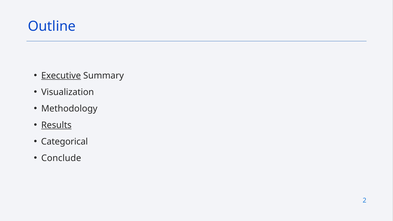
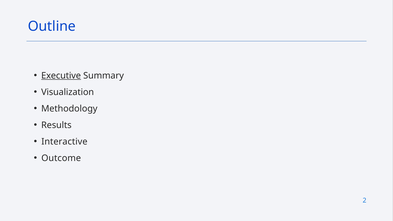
Results underline: present -> none (56, 125)
Categorical: Categorical -> Interactive (64, 142)
Conclude: Conclude -> Outcome (61, 158)
